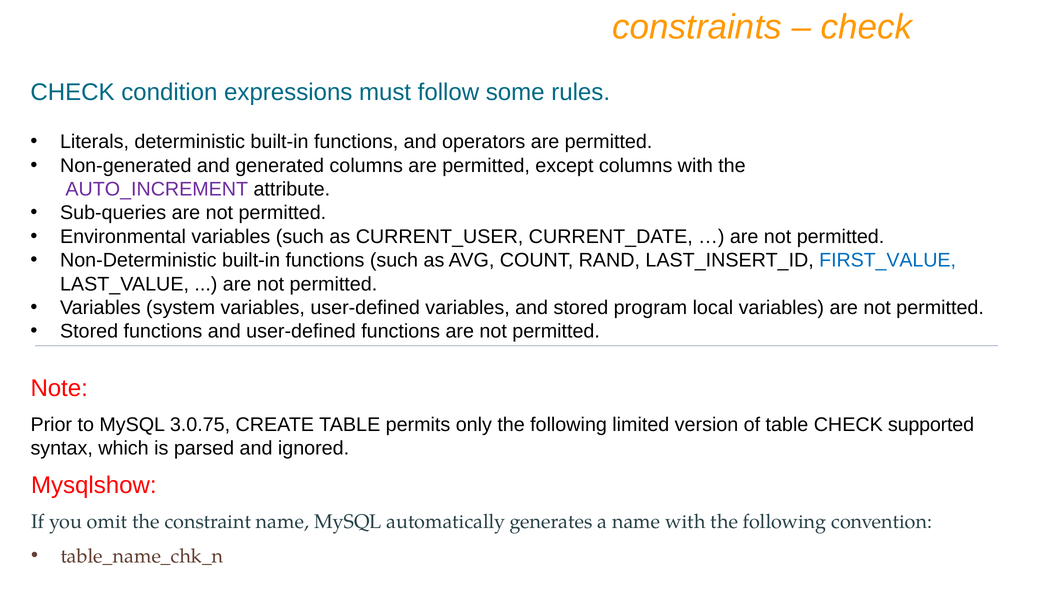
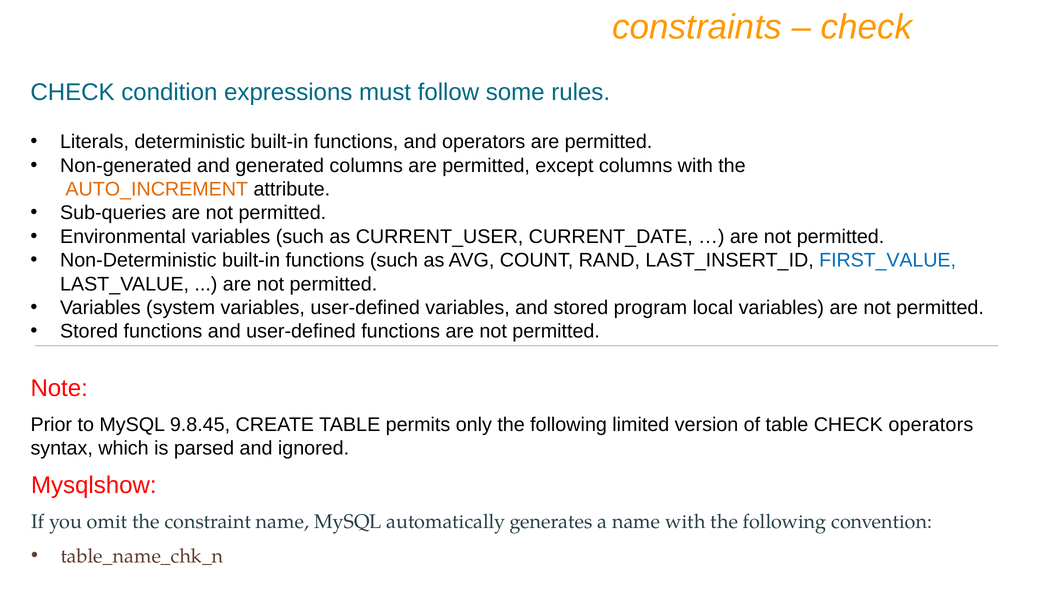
AUTO_INCREMENT colour: purple -> orange (157, 189)
3.0.75: 3.0.75 -> 9.8.45 (200, 425)
CHECK supported: supported -> operators (931, 425)
